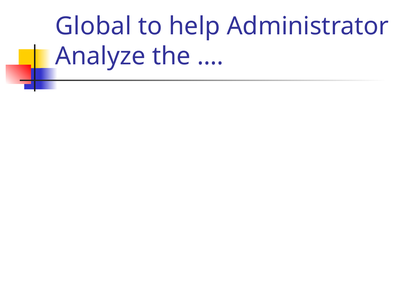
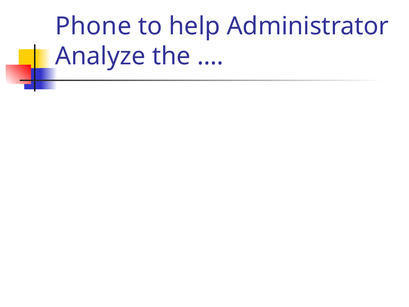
Global: Global -> Phone (93, 26)
